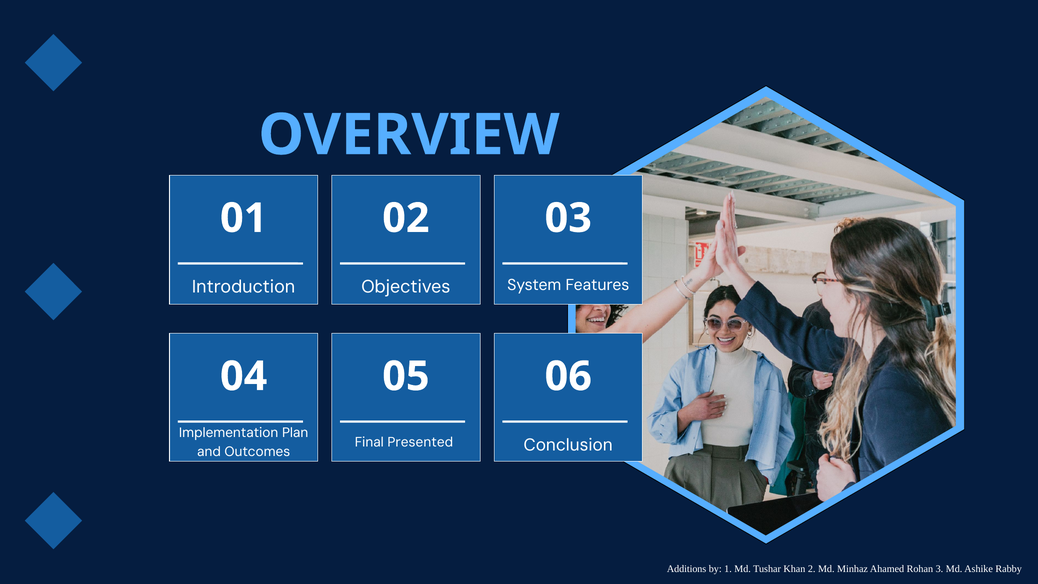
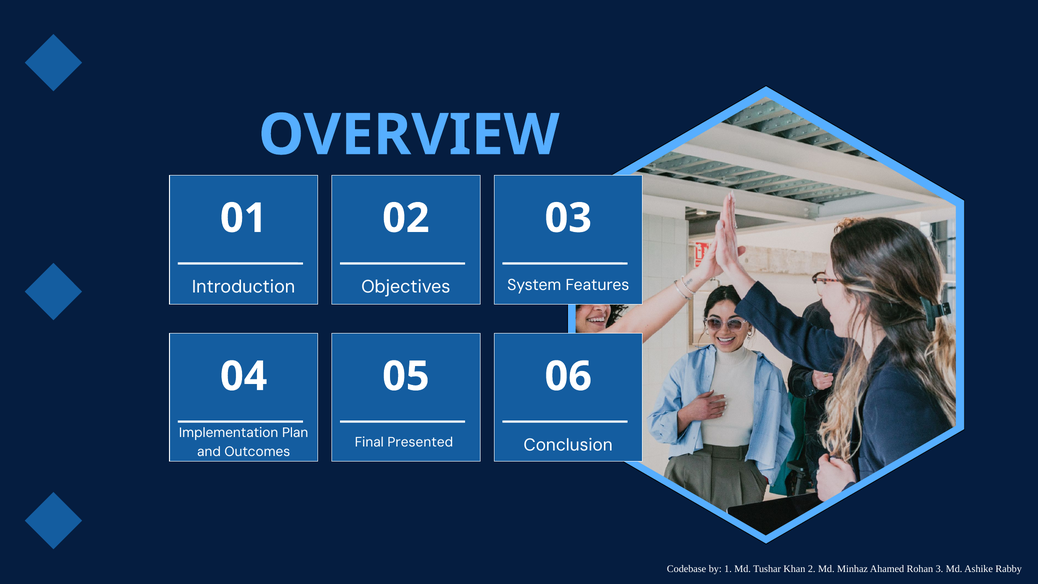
Additions: Additions -> Codebase (687, 569)
